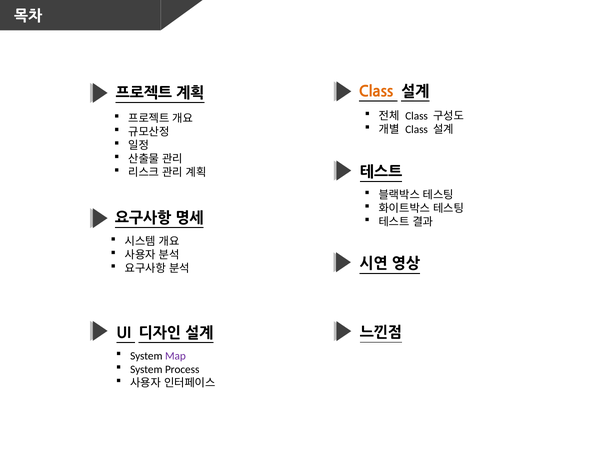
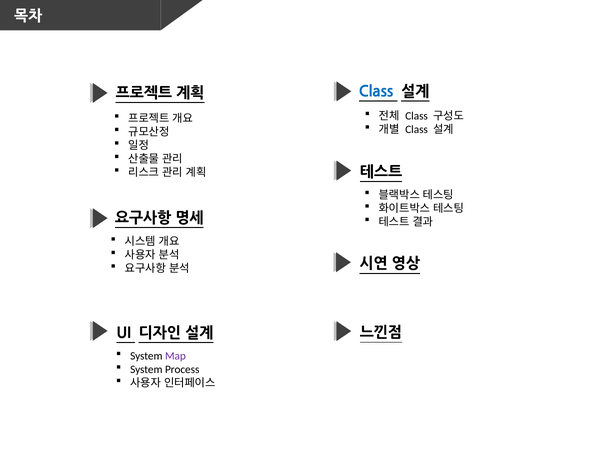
Class colour: orange -> blue (376, 92)
